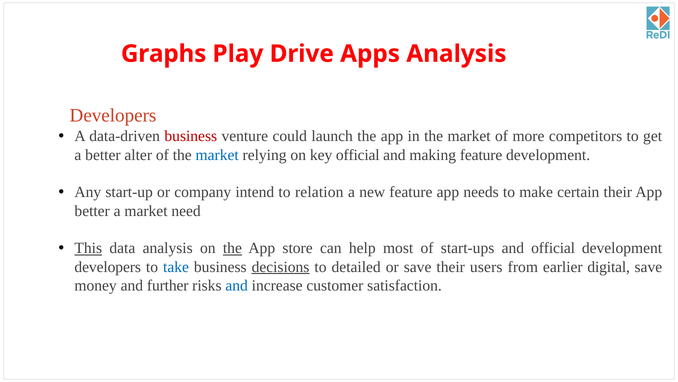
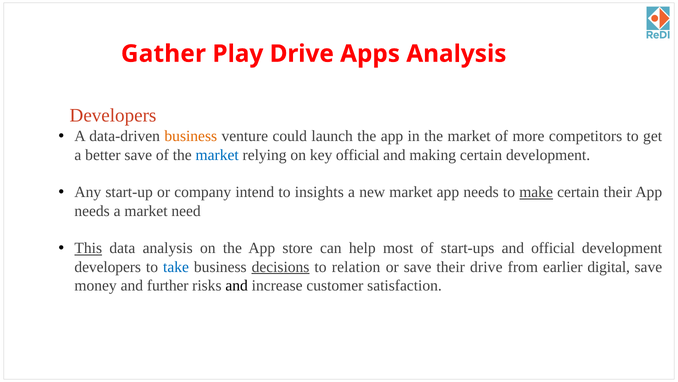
Graphs: Graphs -> Gather (163, 54)
business colour: red -> orange (191, 136)
better alter: alter -> save (138, 155)
making feature: feature -> certain (481, 155)
relation: relation -> insights (319, 192)
new feature: feature -> market (411, 192)
make underline: none -> present (536, 192)
better: better -> needs (92, 211)
the underline: present -> none (232, 248)
detailed: detailed -> relation (356, 266)
their users: users -> drive (486, 266)
and colour: blue -> black (237, 285)
